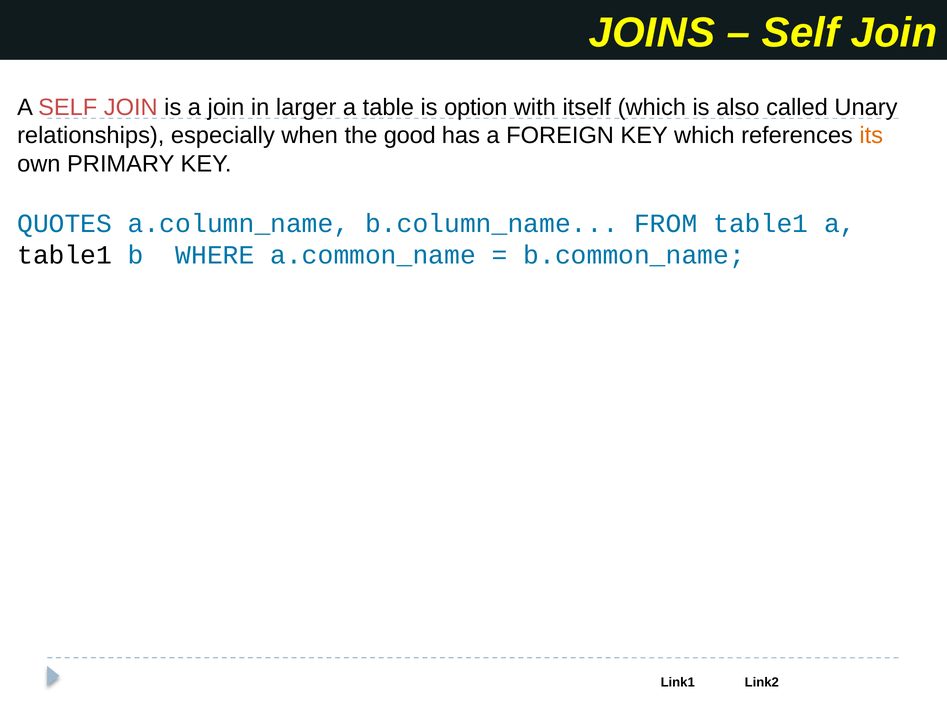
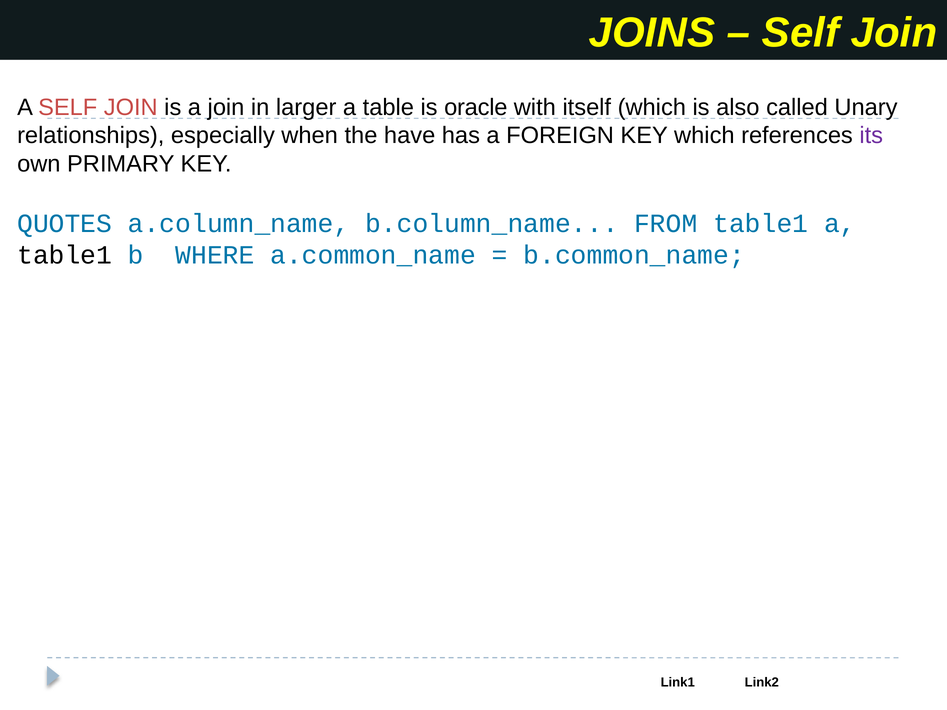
option: option -> oracle (476, 107)
good: good -> have (410, 136)
its colour: orange -> purple (871, 136)
